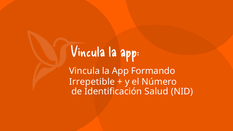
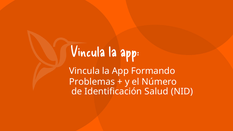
Irrepetible: Irrepetible -> Problemas (92, 82)
